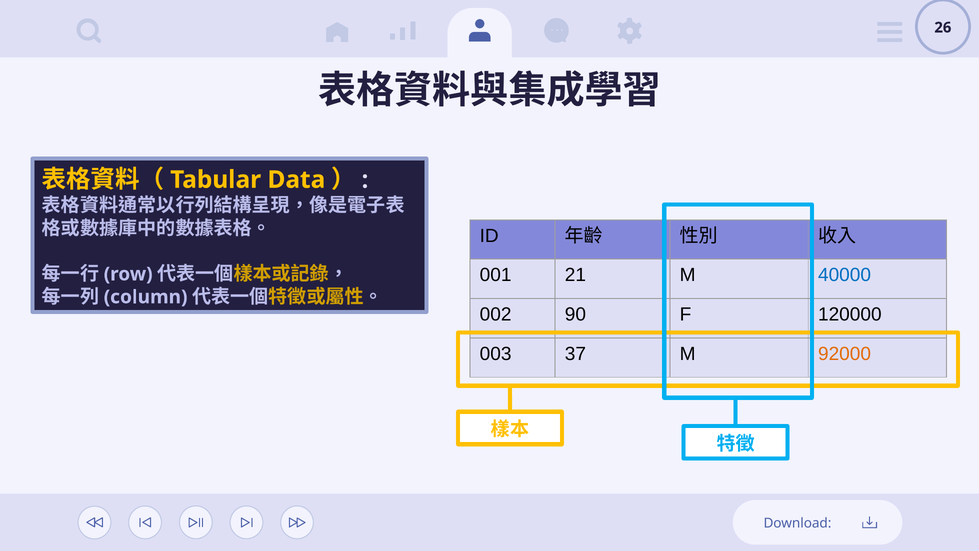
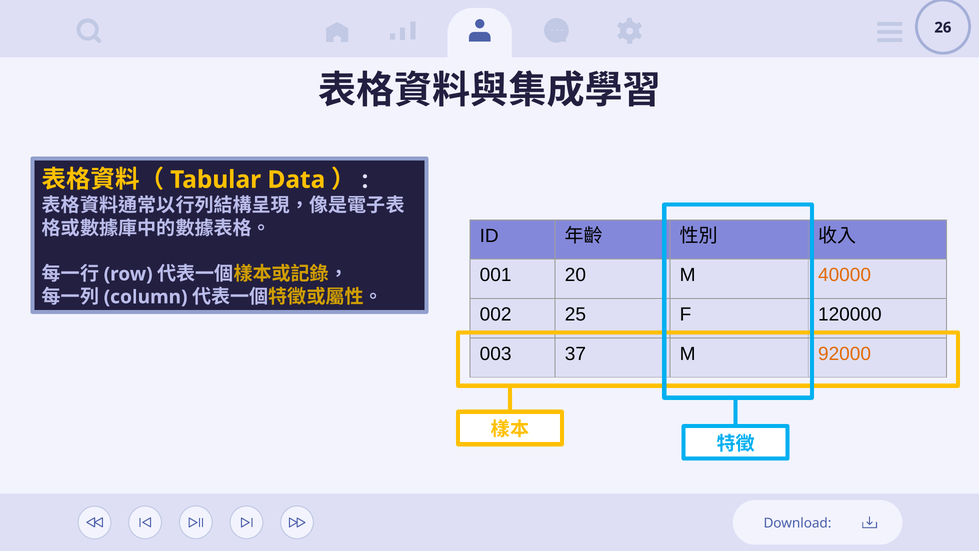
21: 21 -> 20 (575, 275)
40000 colour: blue -> orange (845, 275)
90: 90 -> 25 (575, 314)
